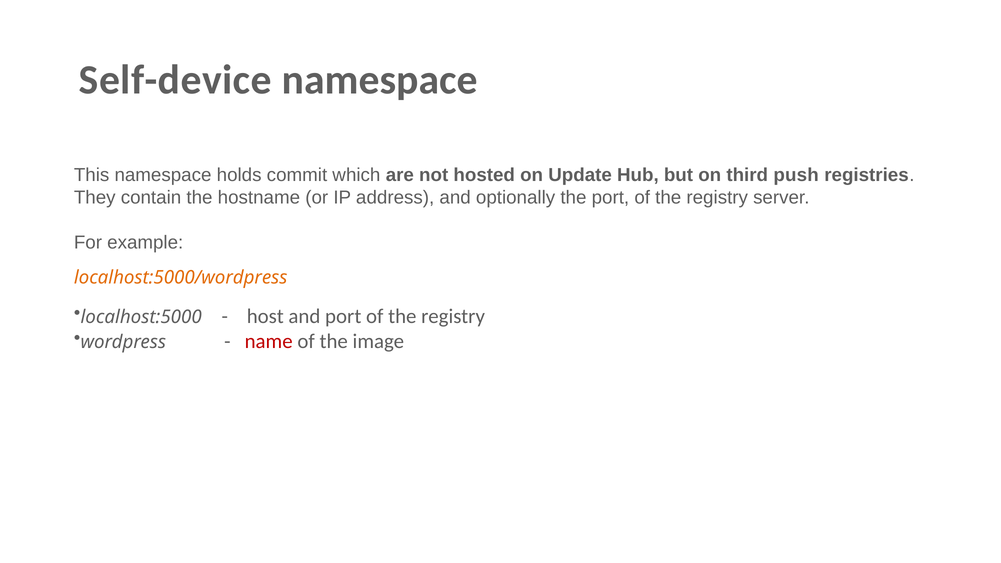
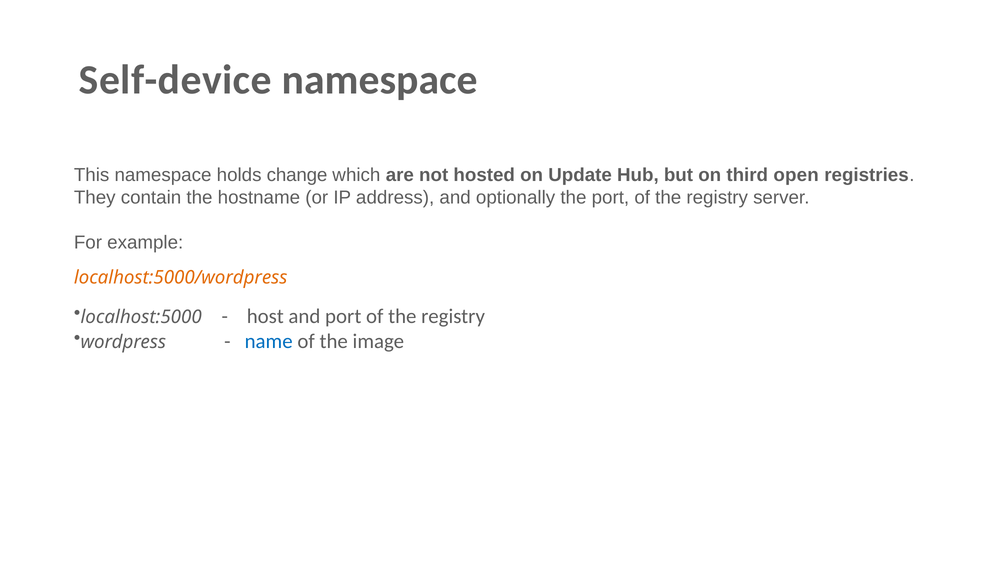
commit: commit -> change (297, 175)
push: push -> open (796, 175)
name colour: red -> blue (269, 342)
